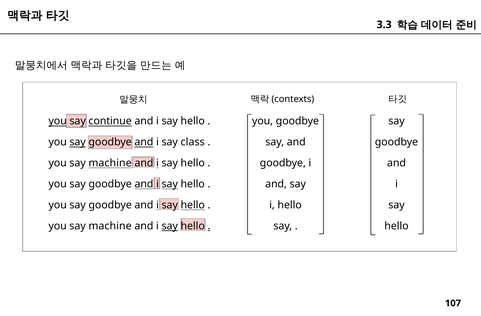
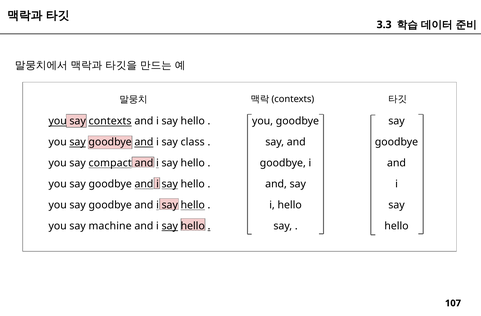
continue: continue -> contexts (110, 121)
machine: machine -> compact (110, 163)
